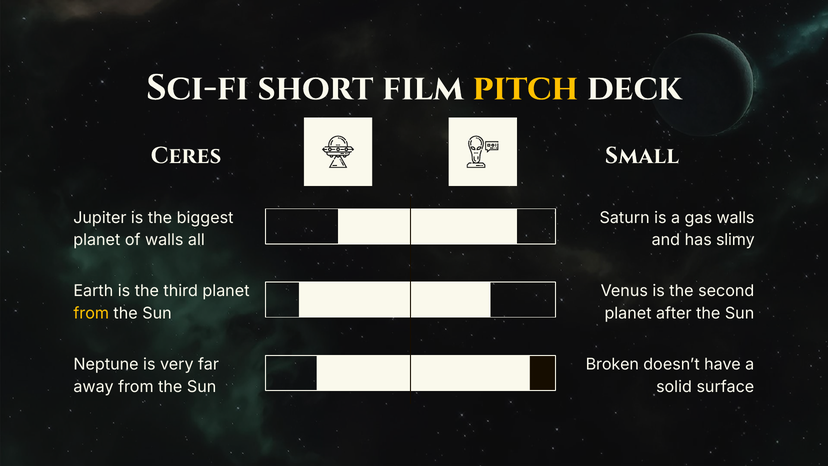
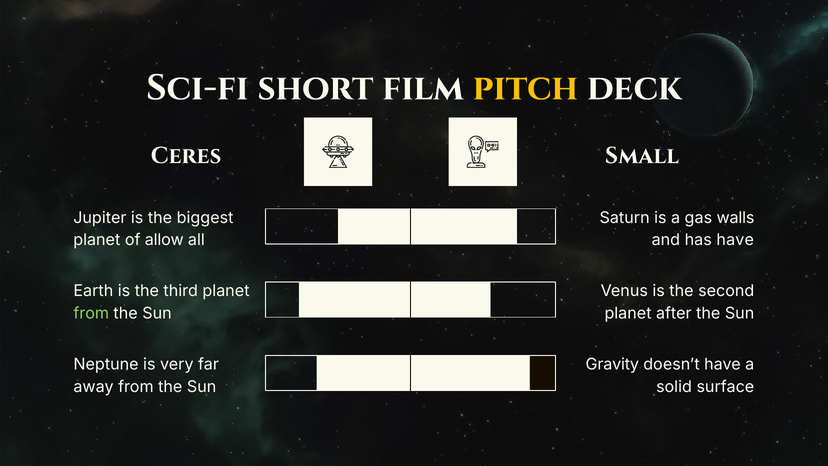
of walls: walls -> allow (164, 240)
has slimy: slimy -> have (735, 240)
from colour: yellow -> light green (91, 313)
Broken: Broken -> Gravity (612, 364)
